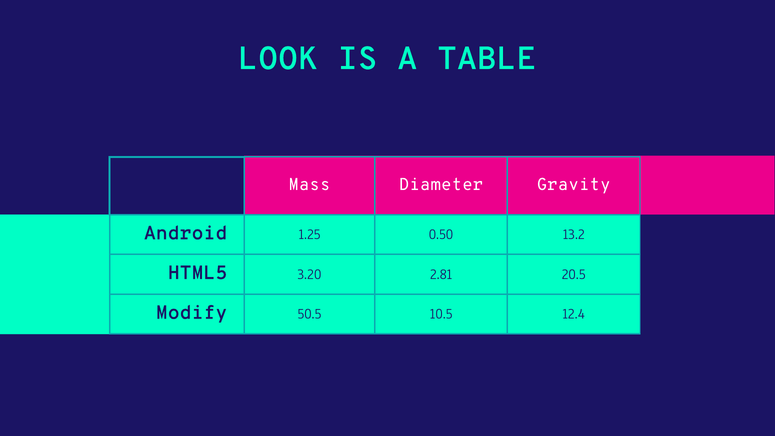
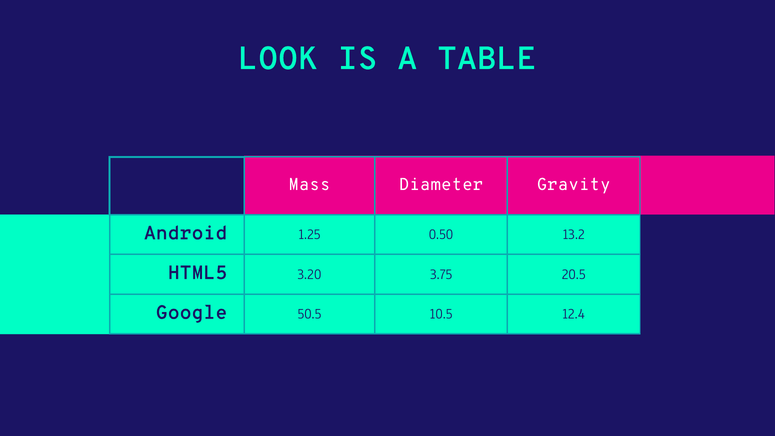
2.81: 2.81 -> 3.75 (441, 274)
Modify: Modify -> Google (192, 312)
